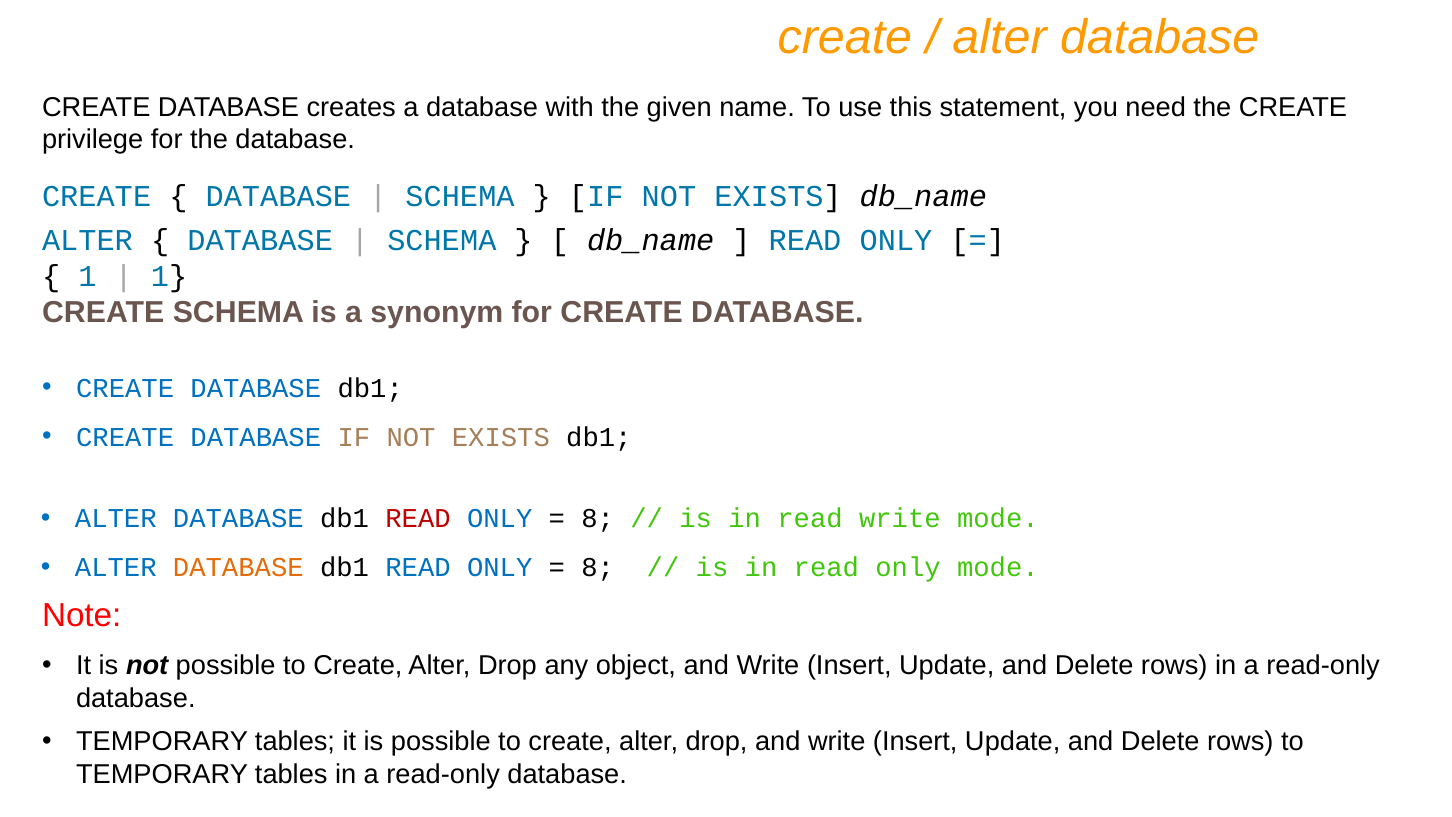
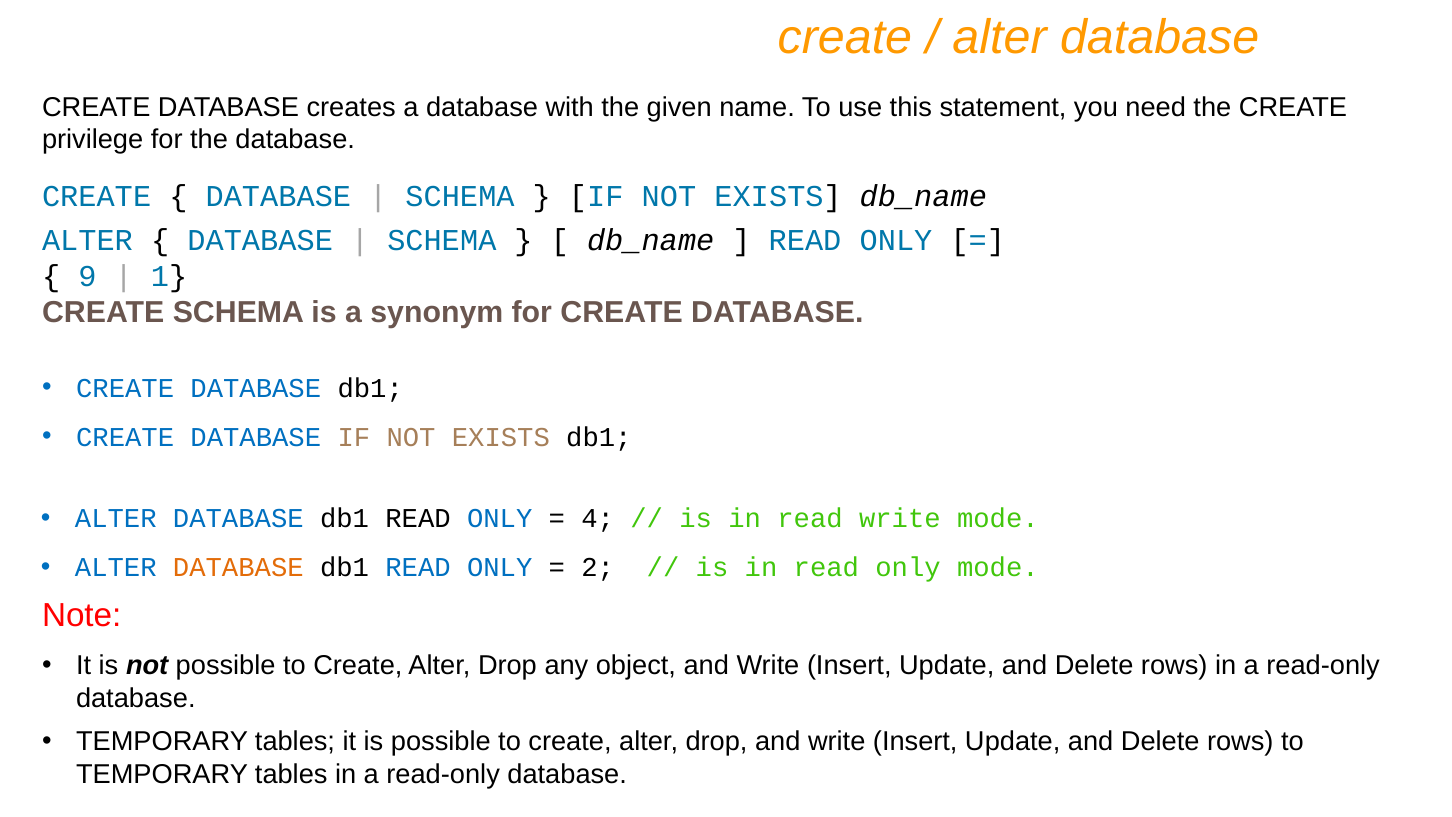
1: 1 -> 9 (87, 276)
READ colour: red -> black (418, 519)
8: 8 -> 4 (598, 519)
8: 8 -> 2 (598, 568)
